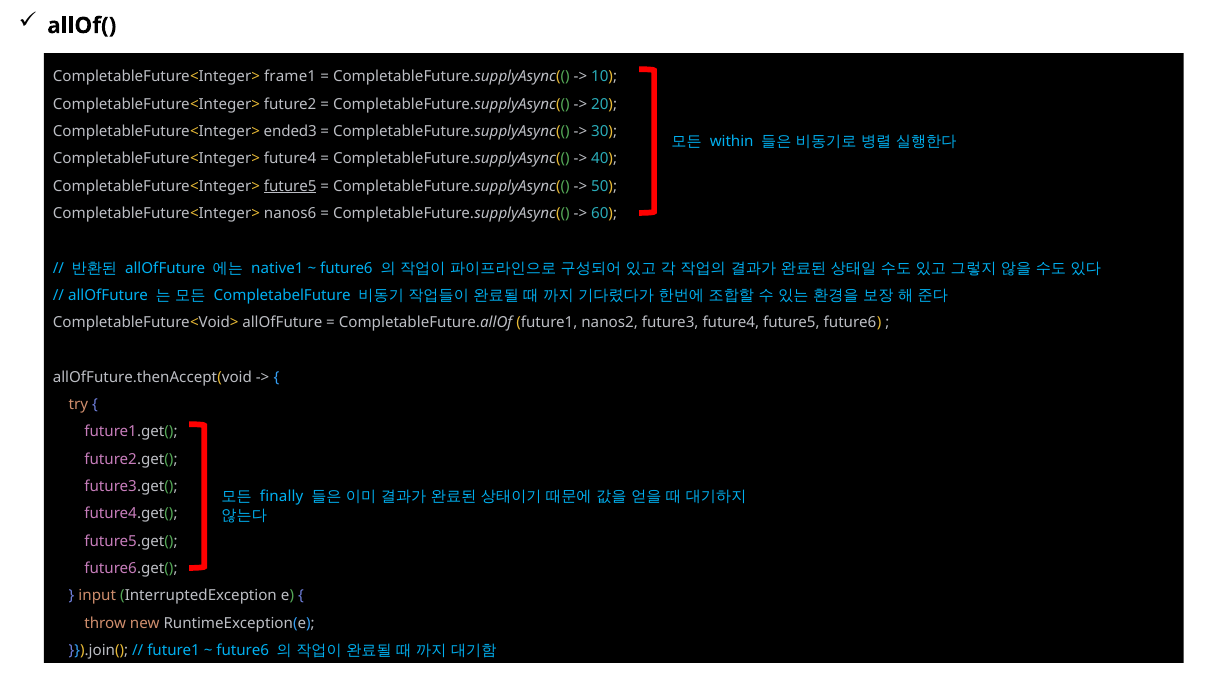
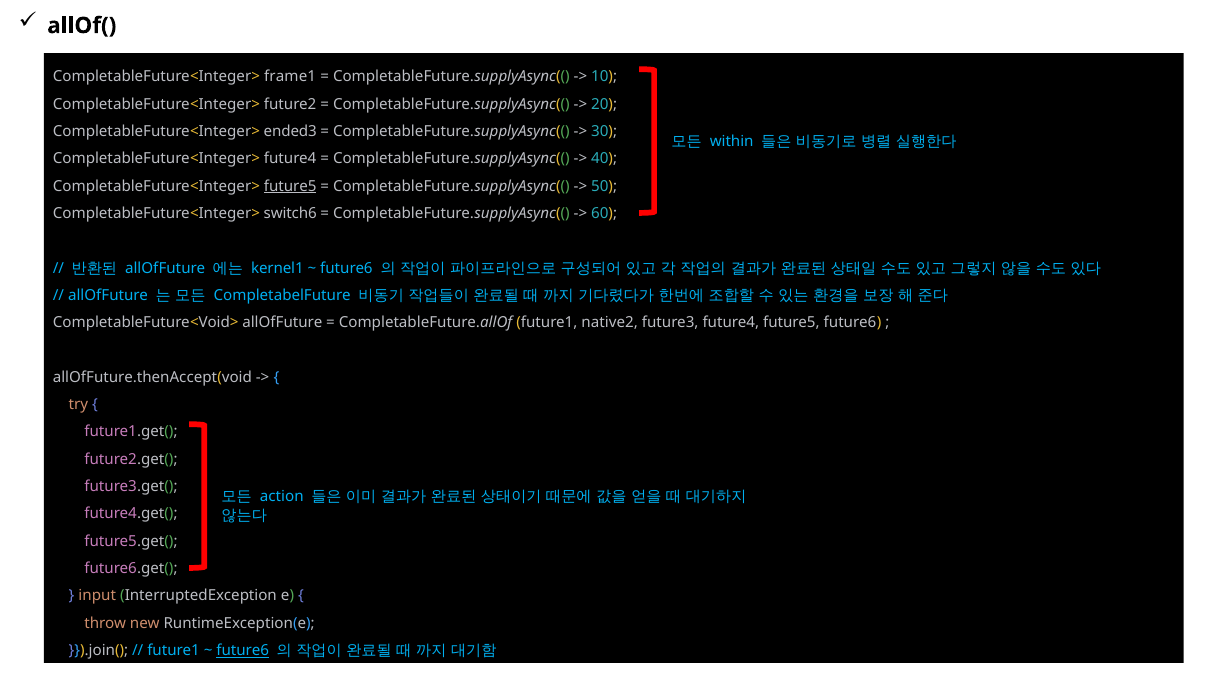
nanos6: nanos6 -> switch6 (290, 213)
native1: native1 -> kernel1 (277, 268)
nanos2: nanos2 -> native2 (610, 323)
finally: finally -> action (282, 497)
future6 underline: none -> present (243, 650)
